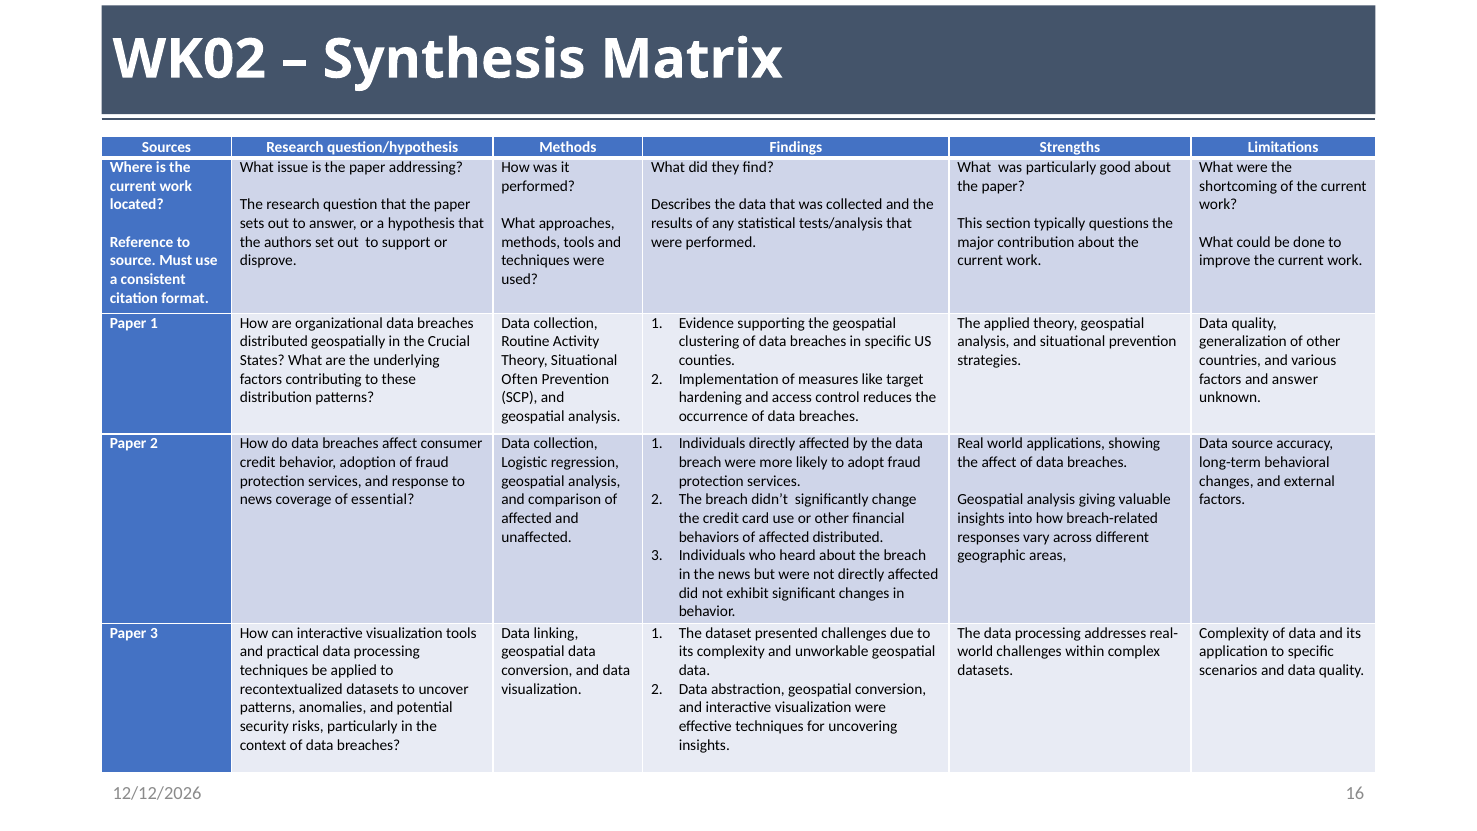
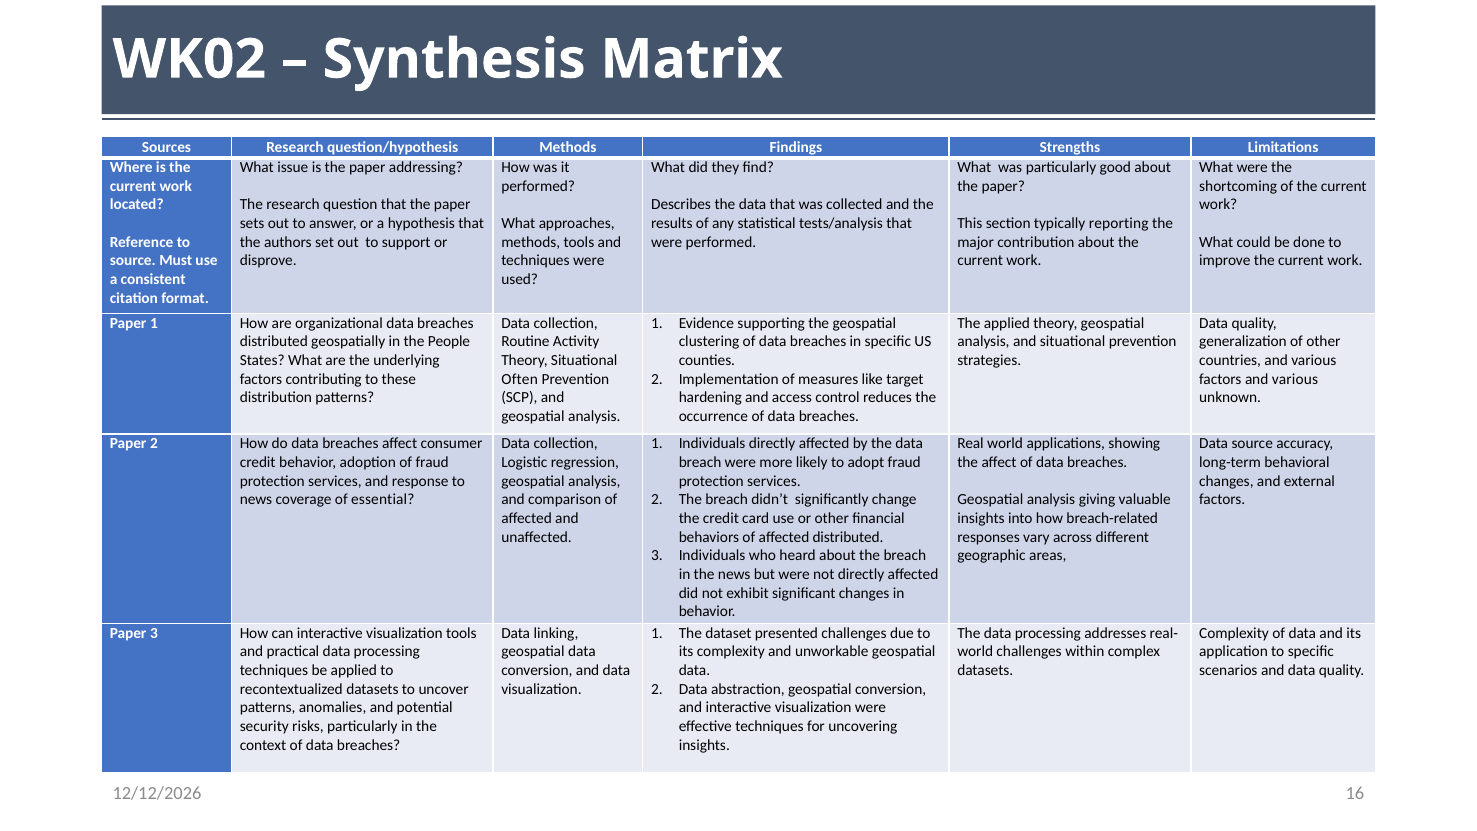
questions: questions -> reporting (1119, 223)
Crucial: Crucial -> People (449, 342)
factors and answer: answer -> various (1295, 379)
